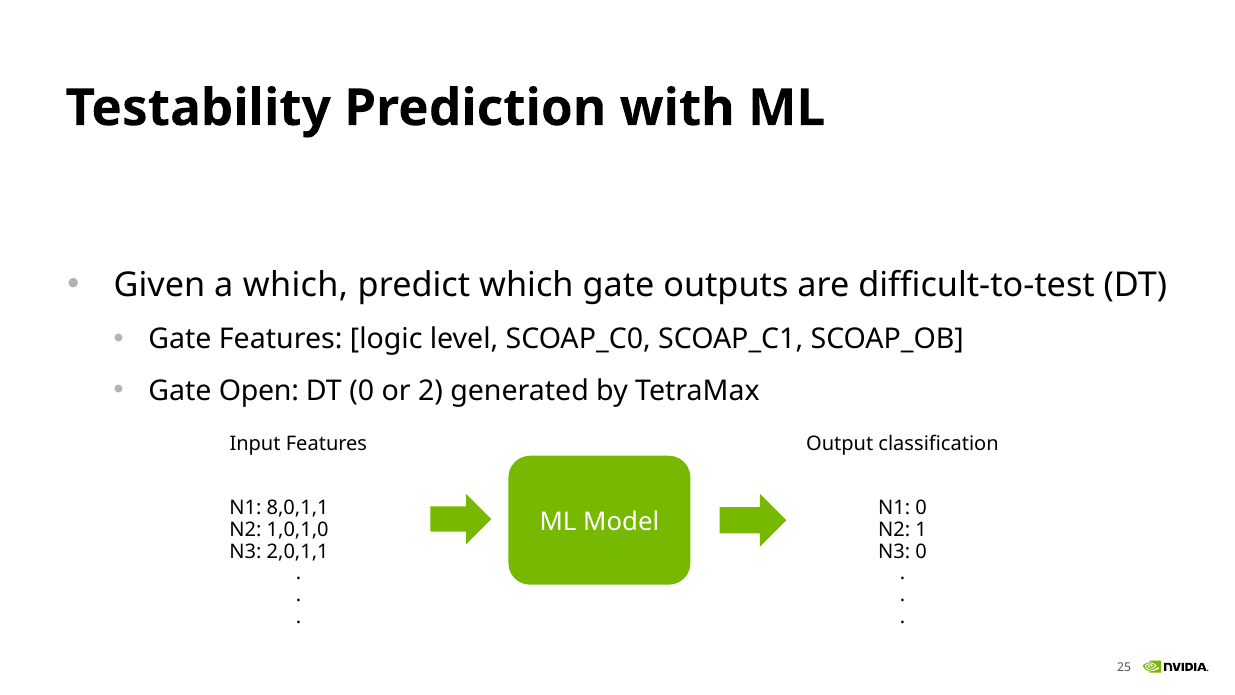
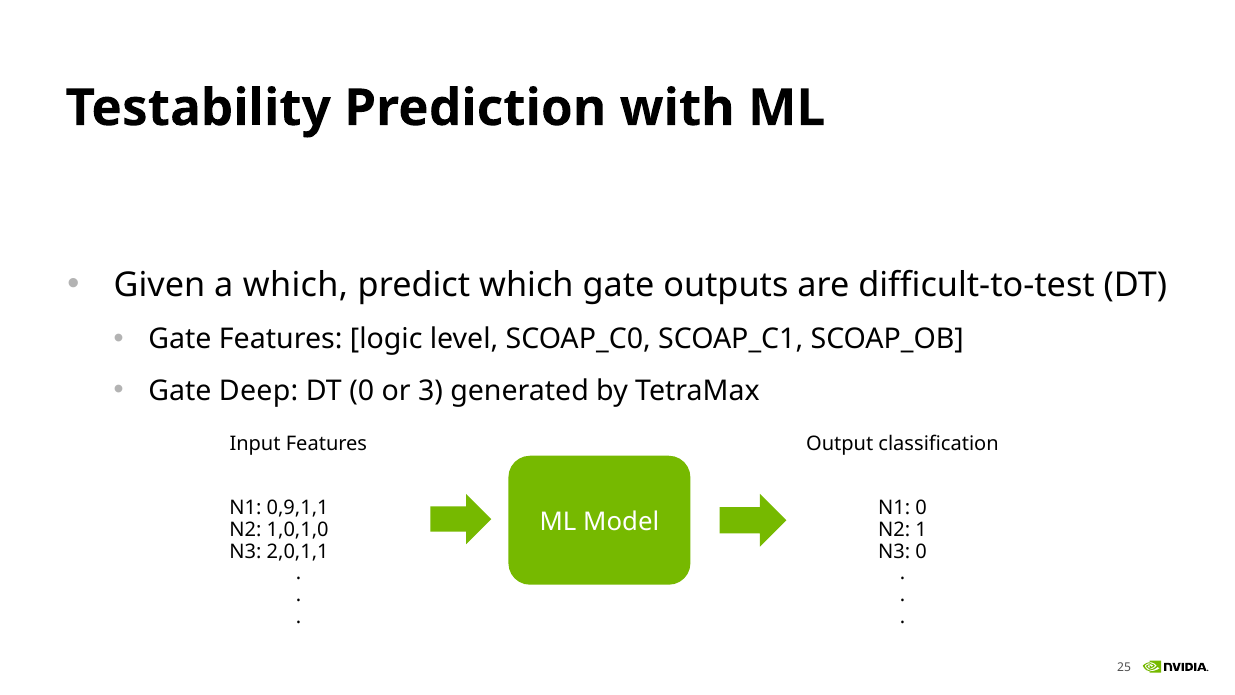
Open: Open -> Deep (259, 391)
2: 2 -> 3 (430, 391)
8,0,1,1: 8,0,1,1 -> 0,9,1,1 (298, 508)
